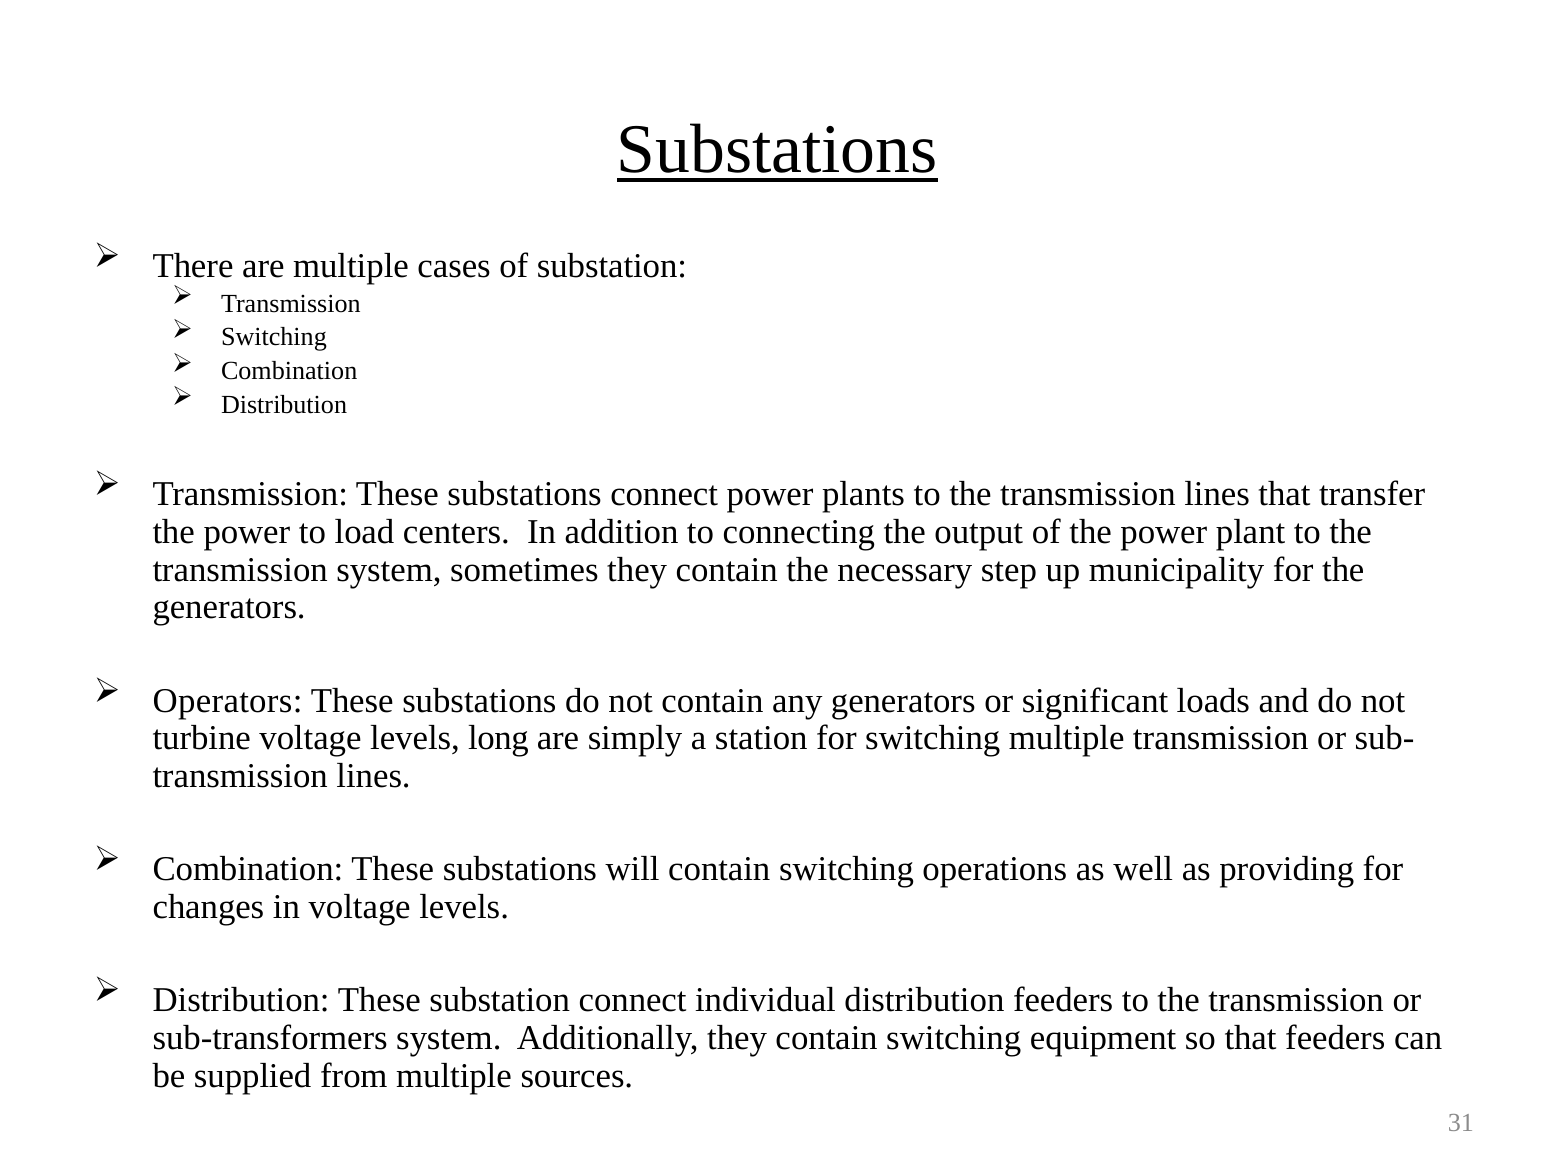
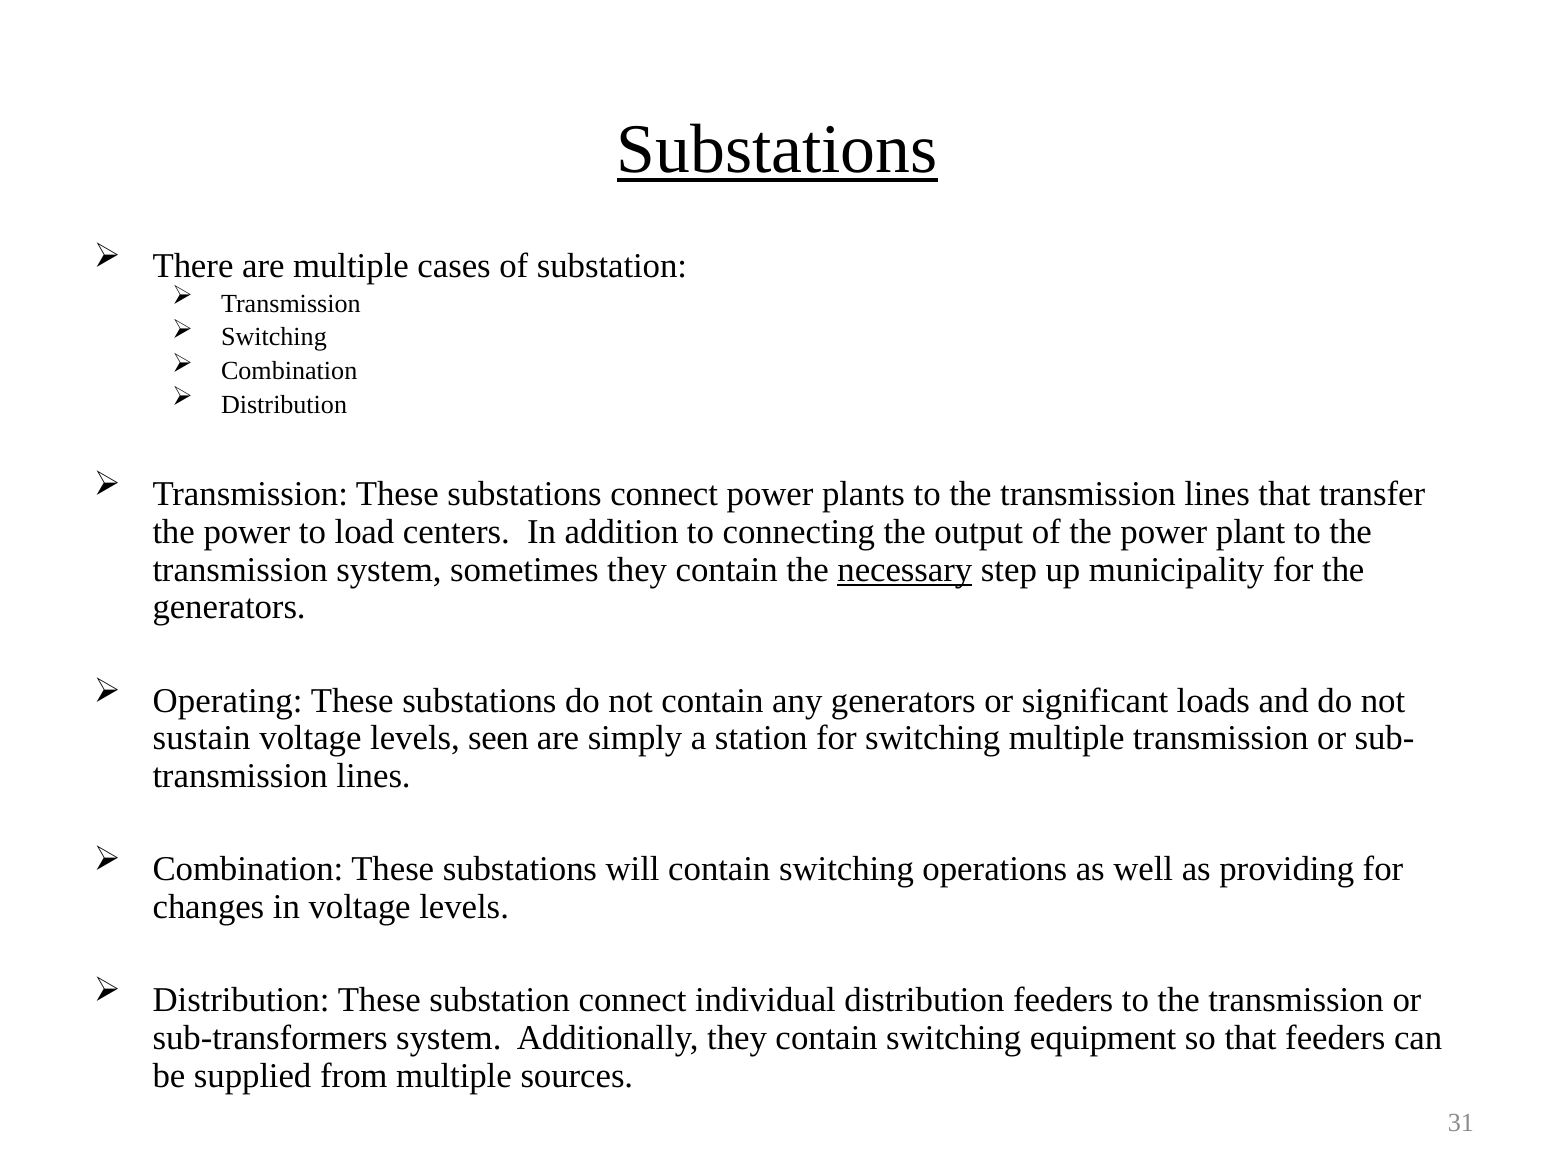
necessary underline: none -> present (905, 570)
Operators: Operators -> Operating (228, 701)
turbine: turbine -> sustain (202, 738)
long: long -> seen (498, 738)
